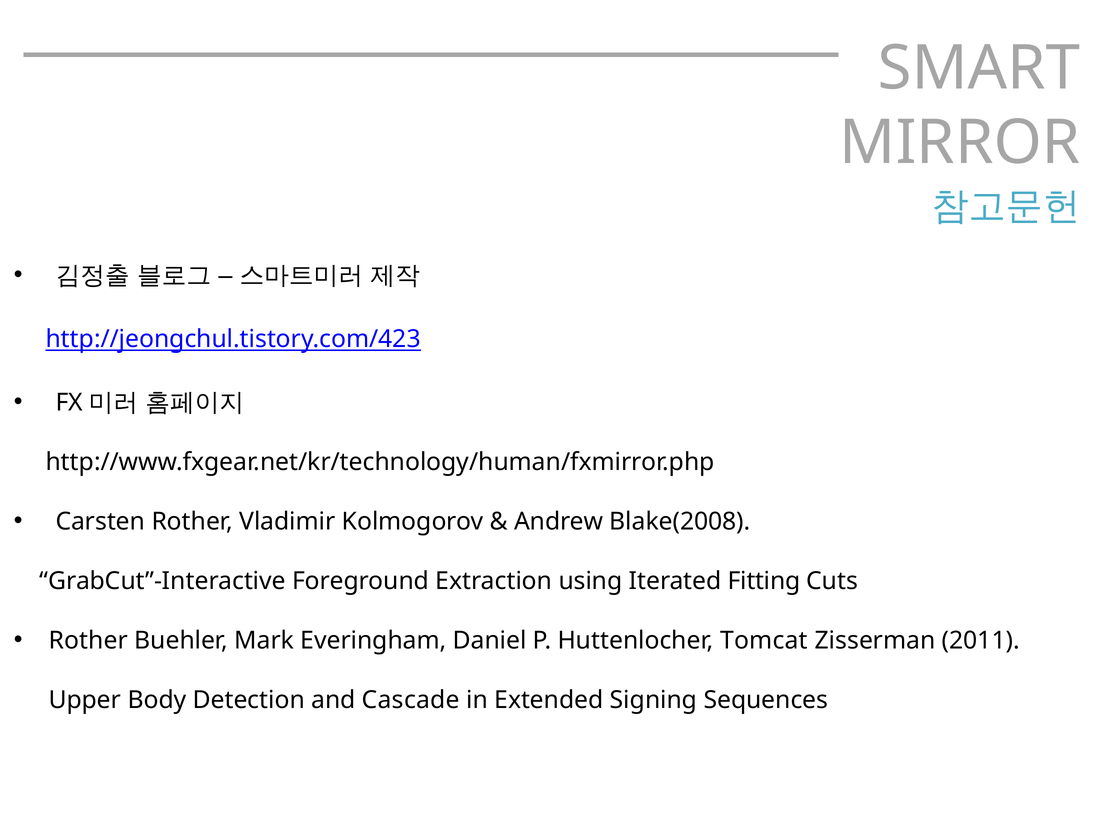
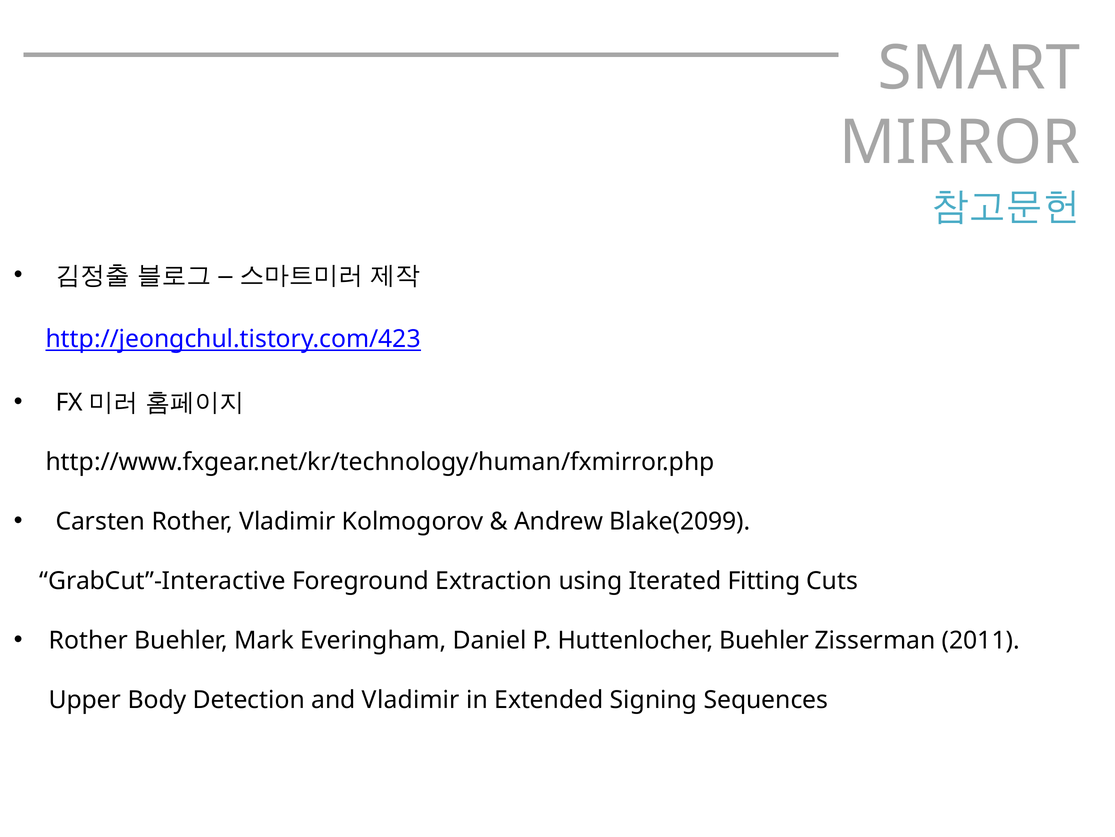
Blake(2008: Blake(2008 -> Blake(2099 (680, 521)
Huttenlocher Tomcat: Tomcat -> Buehler (764, 640)
and Cascade: Cascade -> Vladimir (411, 699)
